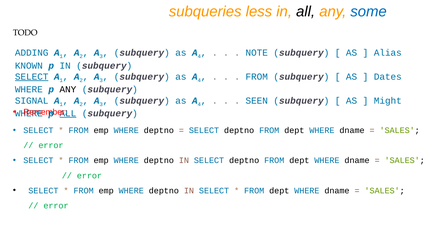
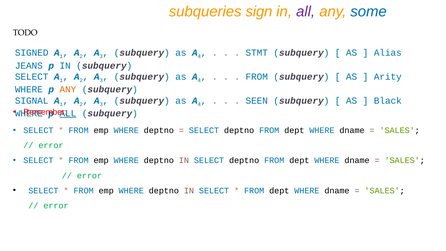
less: less -> sign (259, 12)
all colour: black -> purple (306, 12)
ADDING: ADDING -> SIGNED (32, 53)
NOTE: NOTE -> STMT (257, 53)
KNOWN: KNOWN -> JEANS (29, 66)
SELECT underline: present -> none (32, 77)
Dates: Dates -> Arity (388, 77)
ANY colour: black -> orange (68, 89)
Might: Might -> Black (388, 101)
